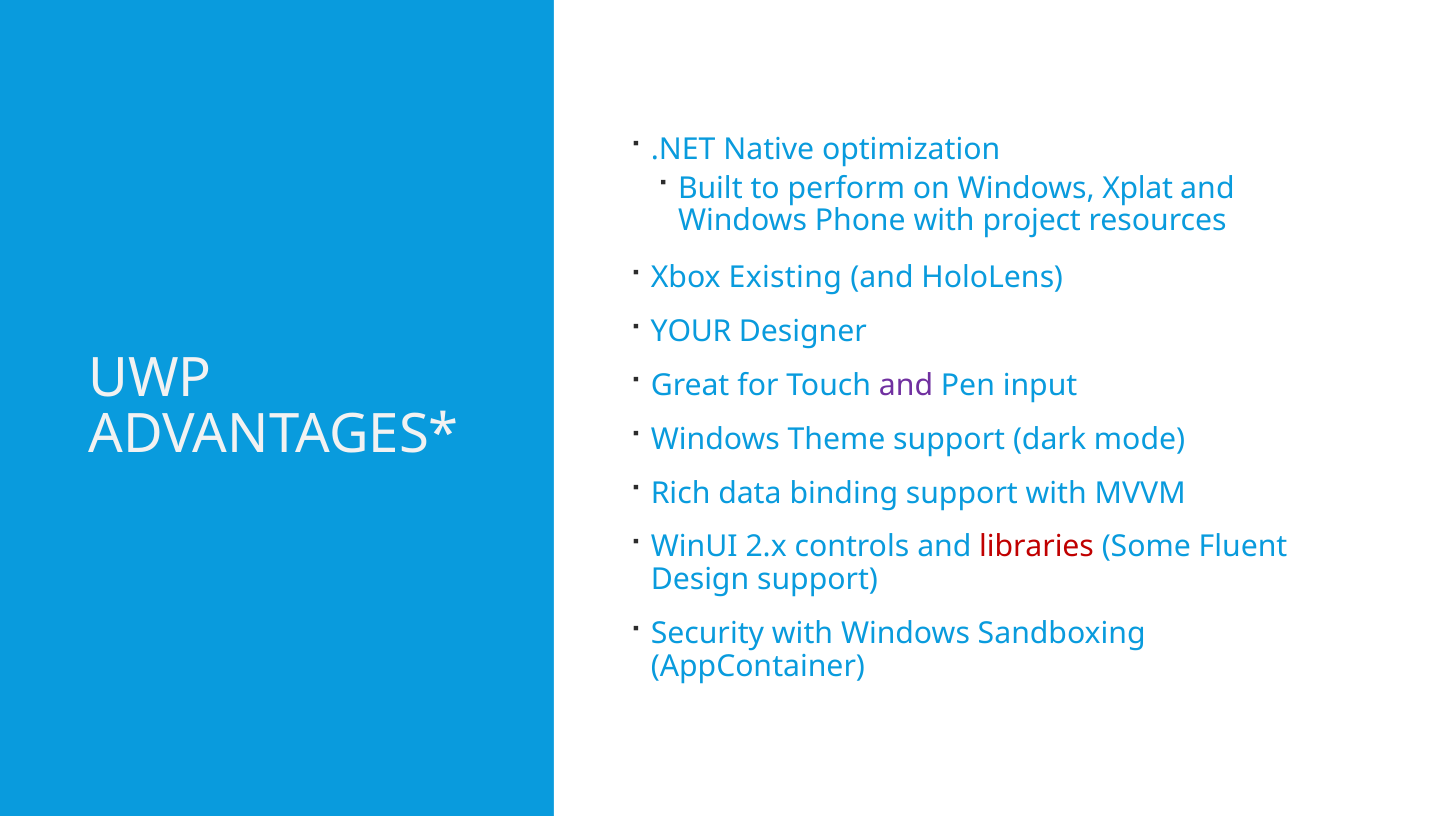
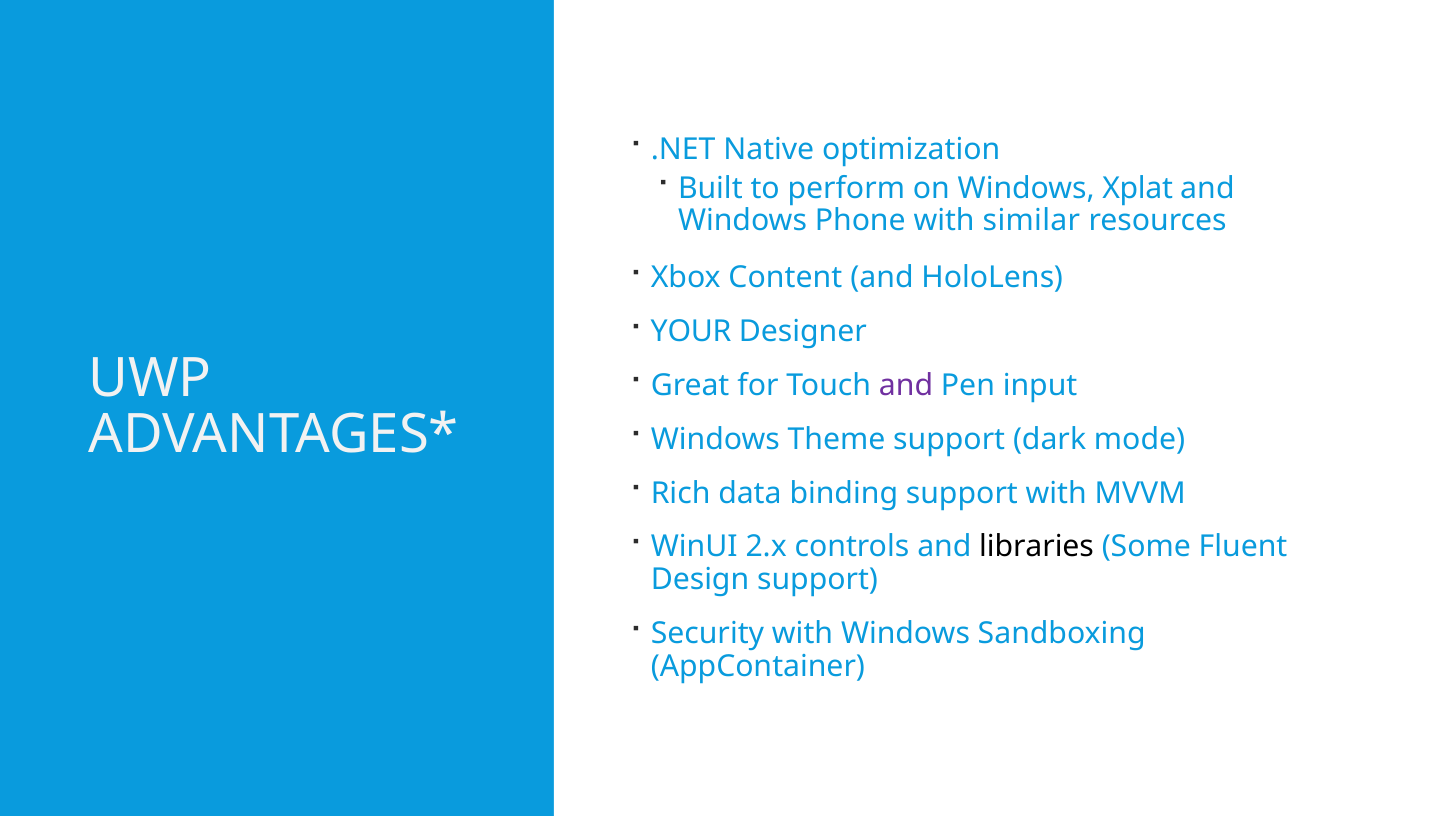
project: project -> similar (1031, 221)
Existing: Existing -> Content (785, 278)
libraries colour: red -> black (1037, 547)
